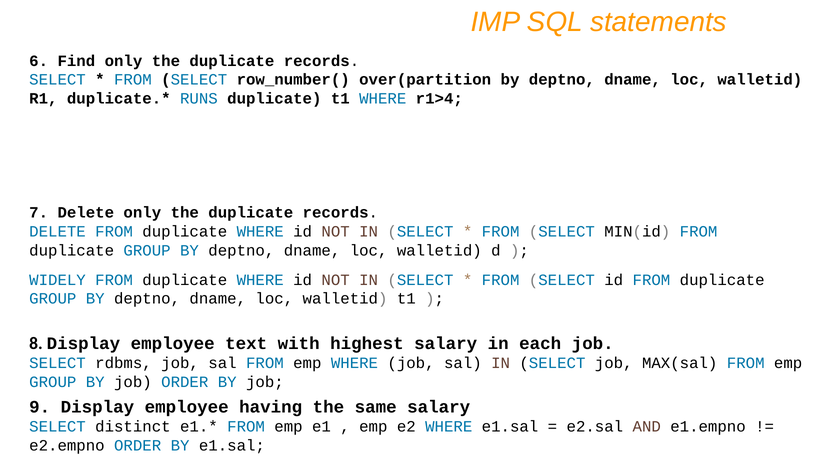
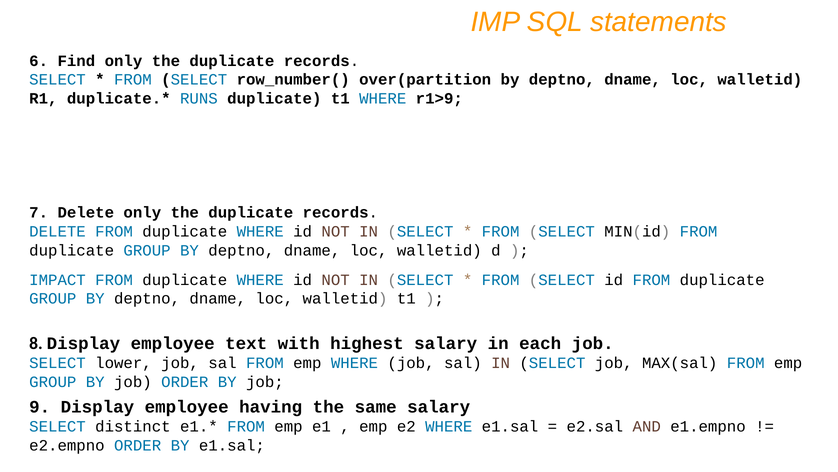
r1>4: r1>4 -> r1>9 (439, 98)
WIDELY: WIDELY -> IMPACT (58, 280)
rdbms: rdbms -> lower (123, 363)
